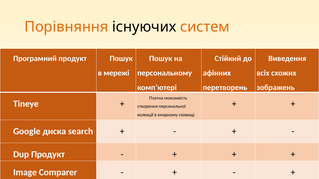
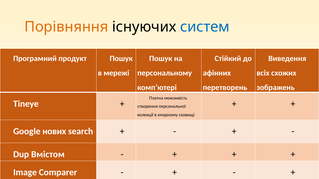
систем colour: orange -> blue (205, 27)
диска: диска -> нових (54, 132)
Dup Продукт: Продукт -> Вмістом (48, 155)
